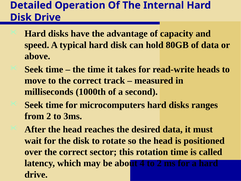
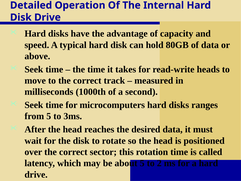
from 2: 2 -> 5 (49, 116)
about 4: 4 -> 5 (142, 163)
